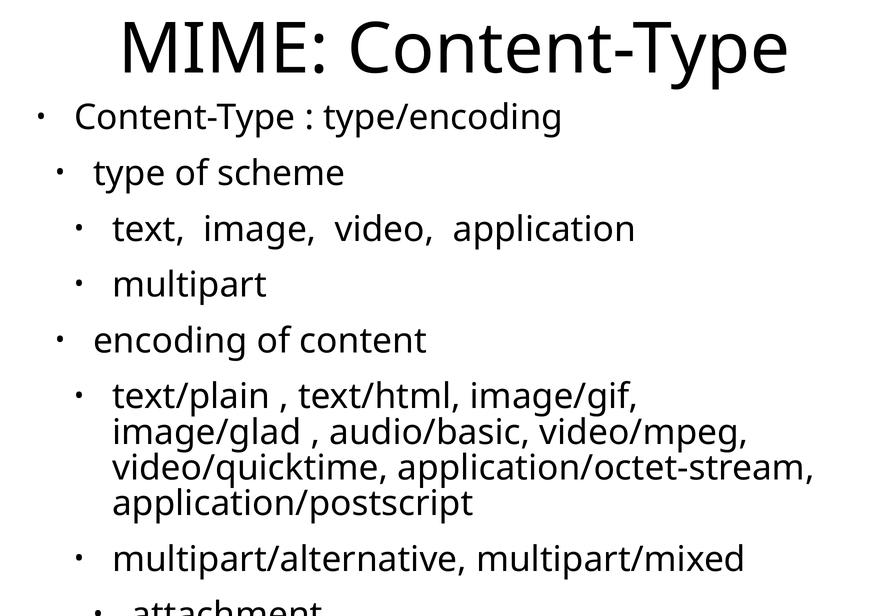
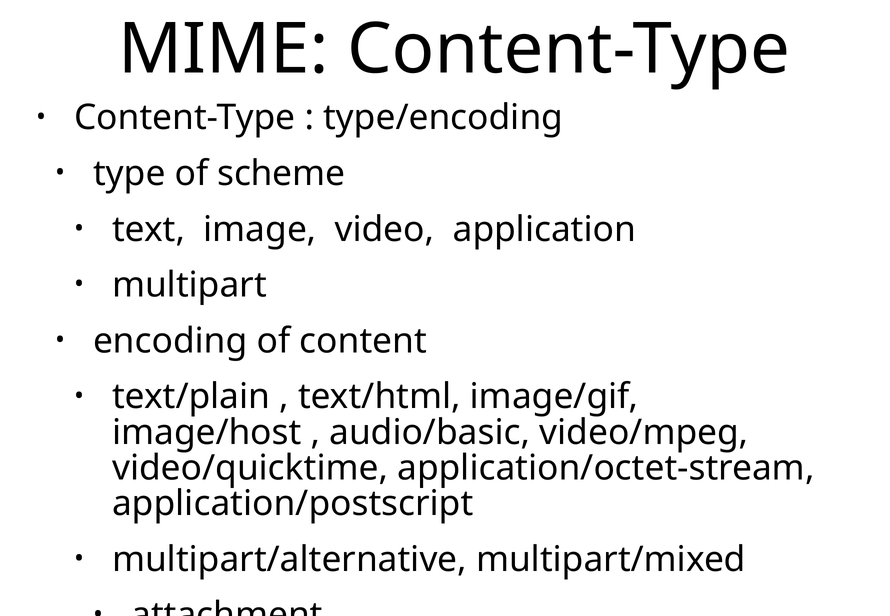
image/glad: image/glad -> image/host (207, 432)
